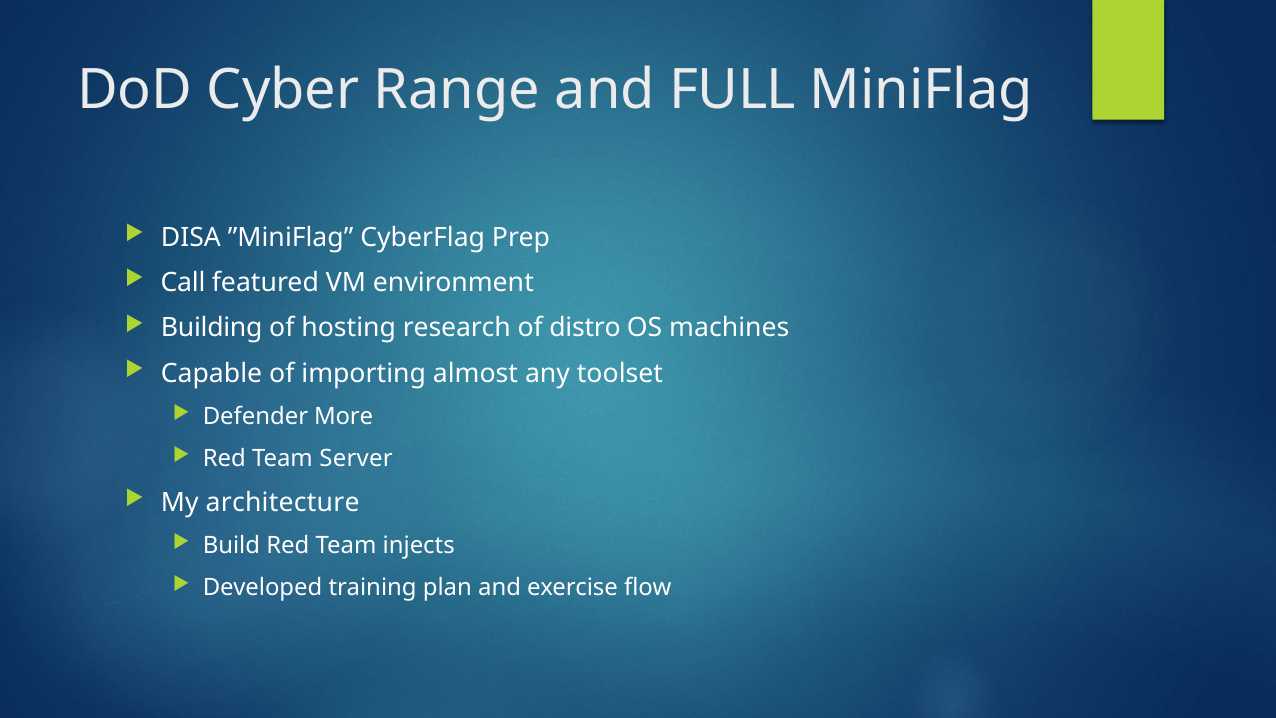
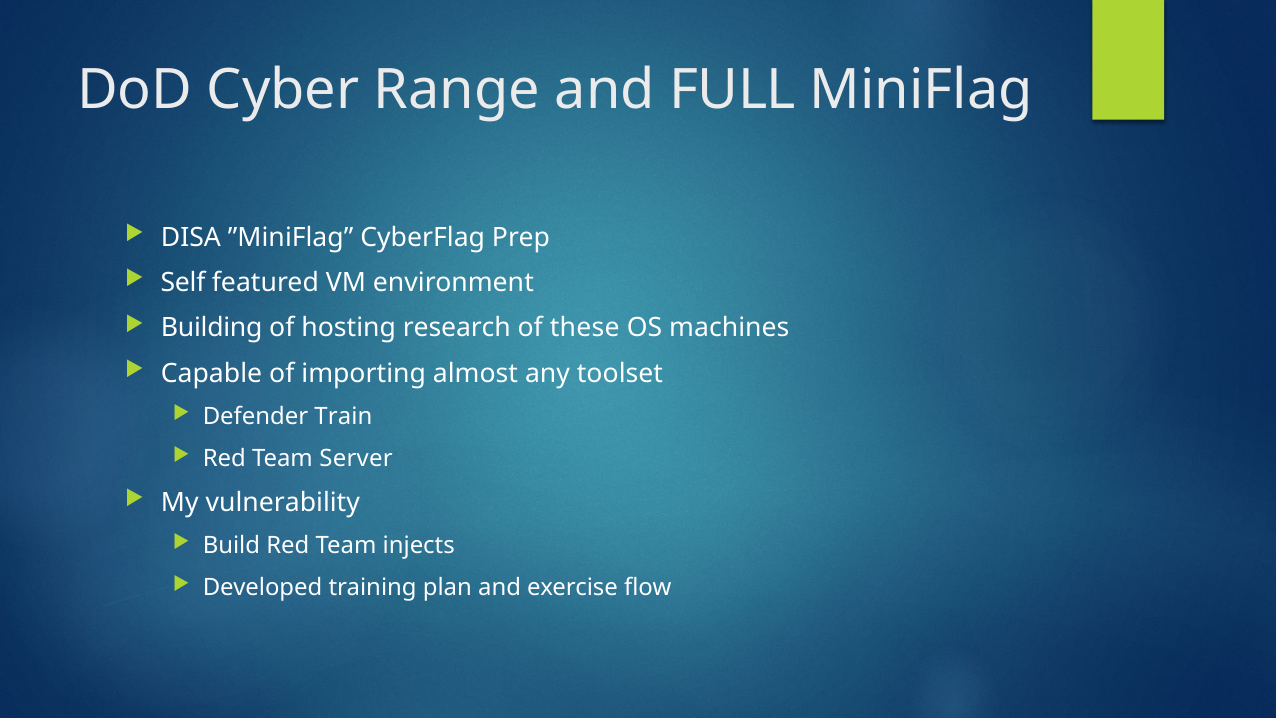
Call: Call -> Self (183, 283)
distro: distro -> these (585, 328)
More: More -> Train (343, 417)
architecture: architecture -> vulnerability (283, 502)
